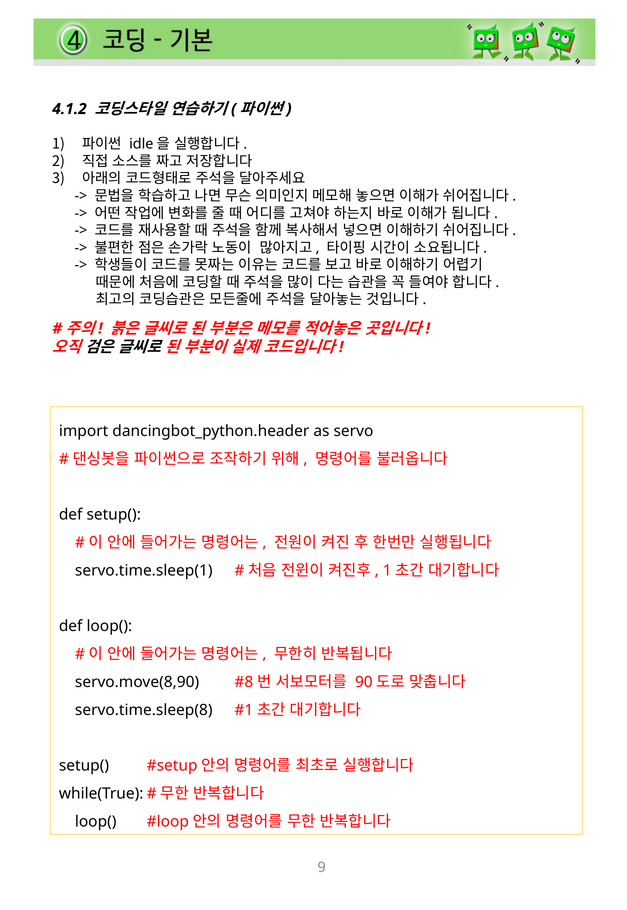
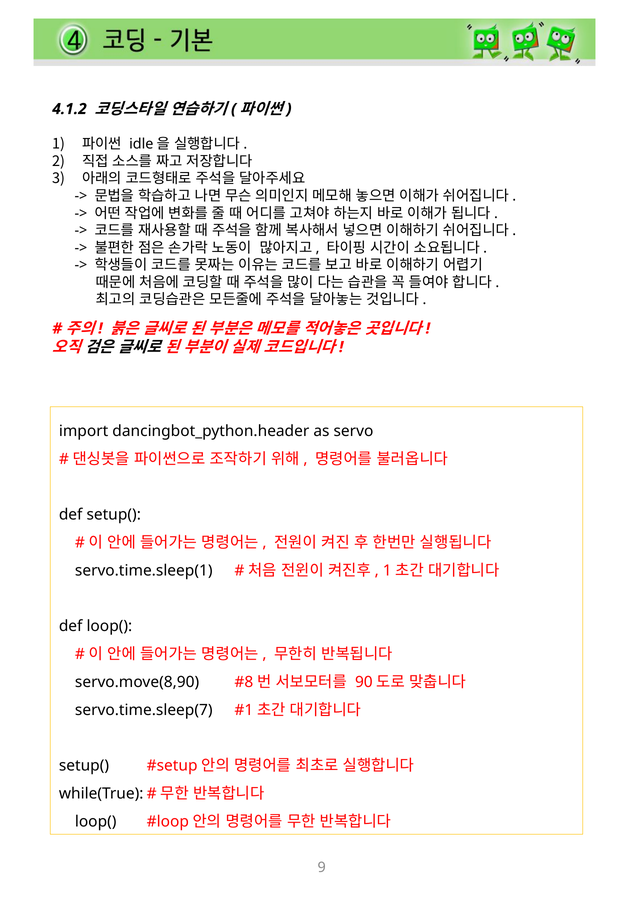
servo.time.sleep(8: servo.time.sleep(8 -> servo.time.sleep(7 (144, 709)
